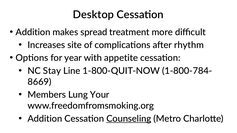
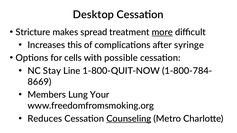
Addition: Addition -> Stricture (33, 32)
more underline: none -> present (162, 32)
site: site -> this (75, 45)
rhythm: rhythm -> syringe (189, 45)
year: year -> cells (73, 58)
appetite: appetite -> possible (121, 58)
Addition: Addition -> Reduces (45, 119)
